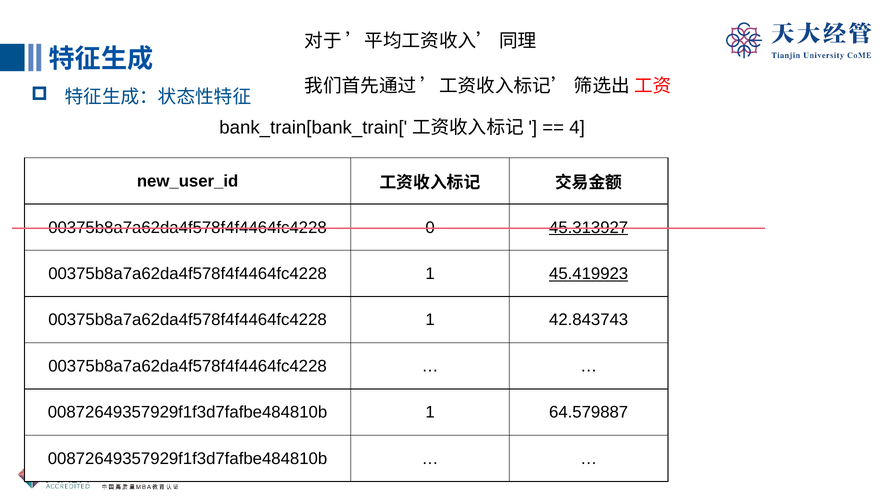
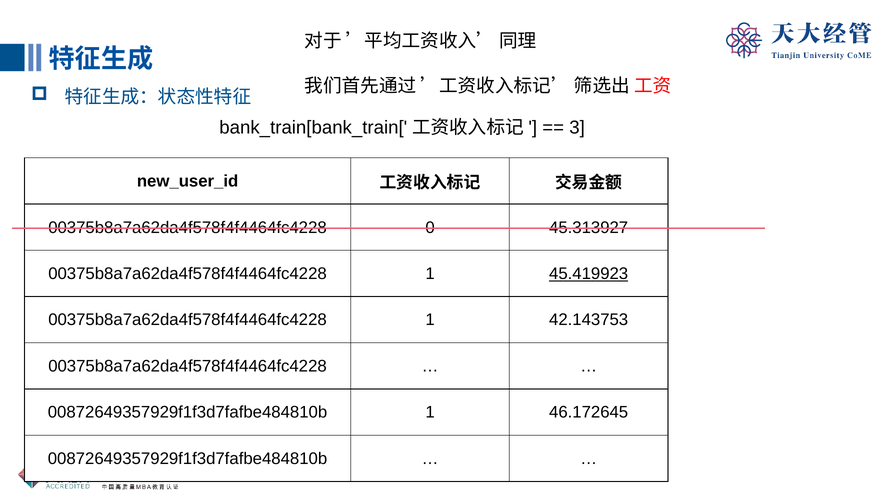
4: 4 -> 3 (577, 127)
45.313927 underline: present -> none (589, 227)
42.843743: 42.843743 -> 42.143753 (589, 320)
64.579887: 64.579887 -> 46.172645 (589, 412)
